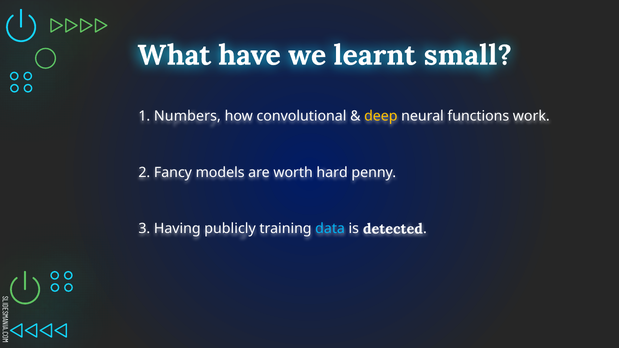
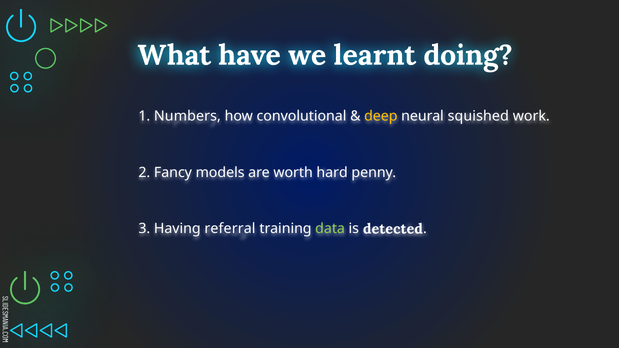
small: small -> doing (468, 55)
functions: functions -> squished (478, 116)
publicly: publicly -> referral (230, 229)
data colour: light blue -> light green (330, 229)
